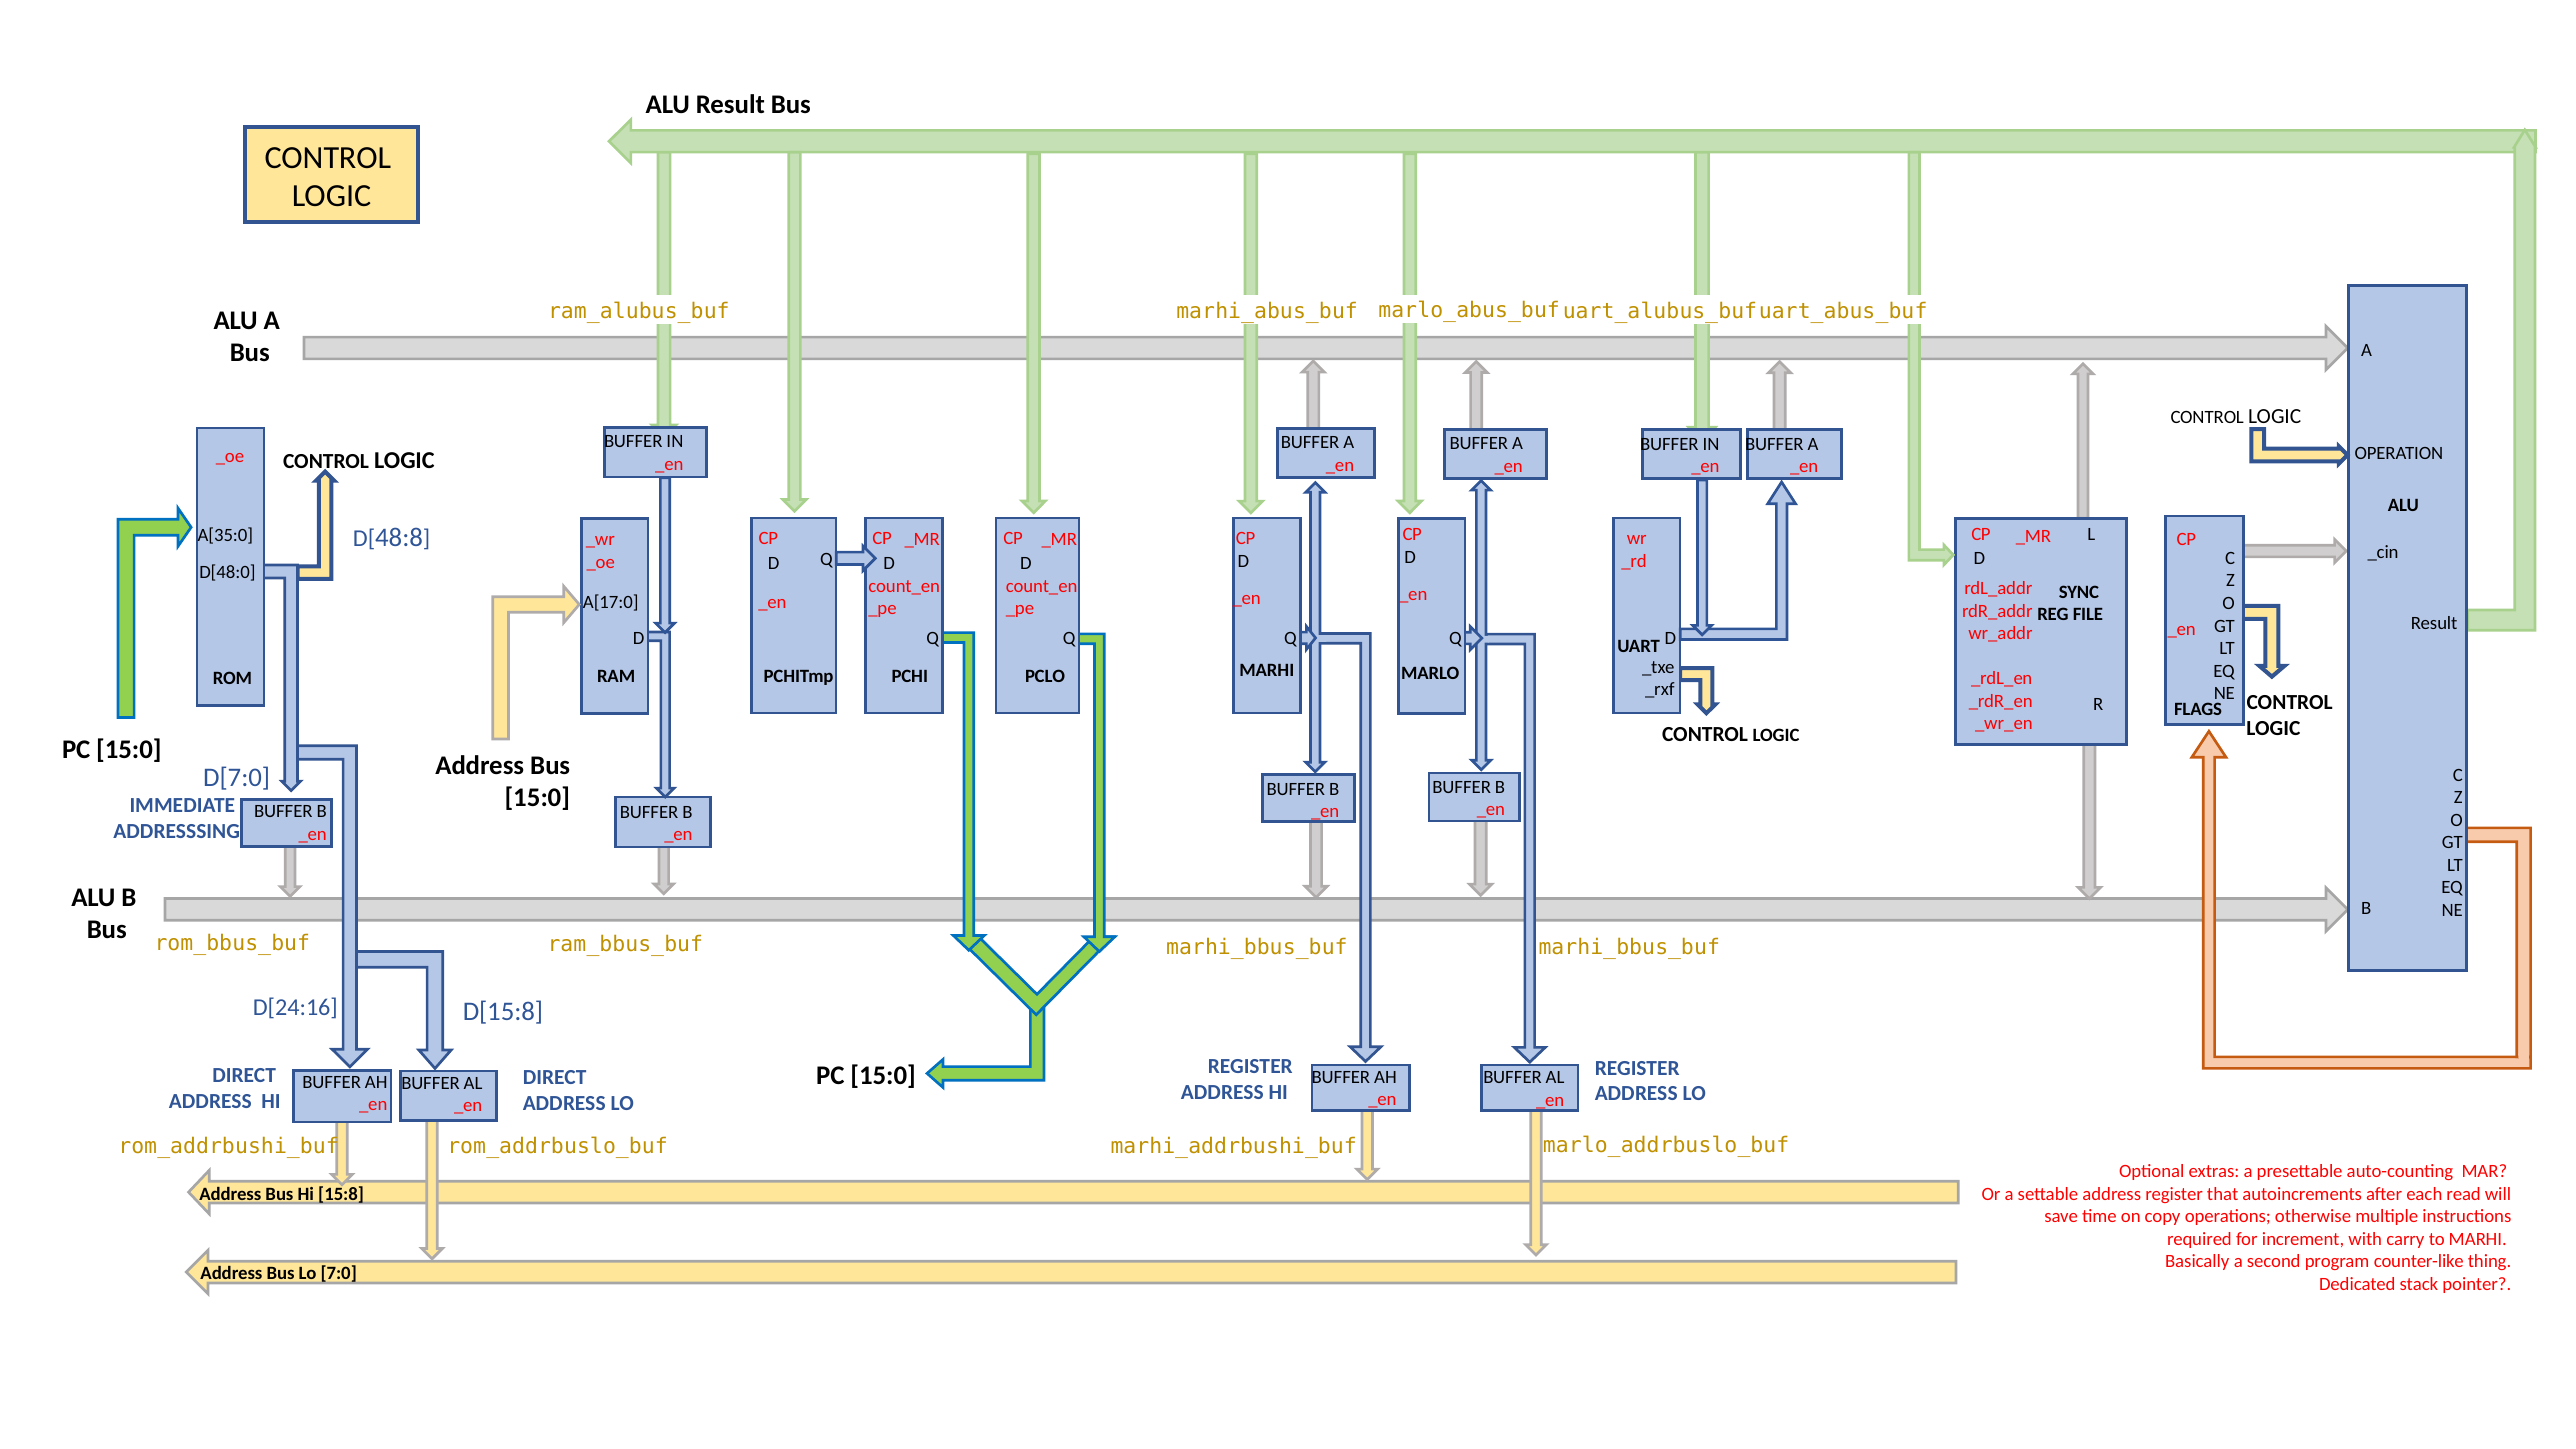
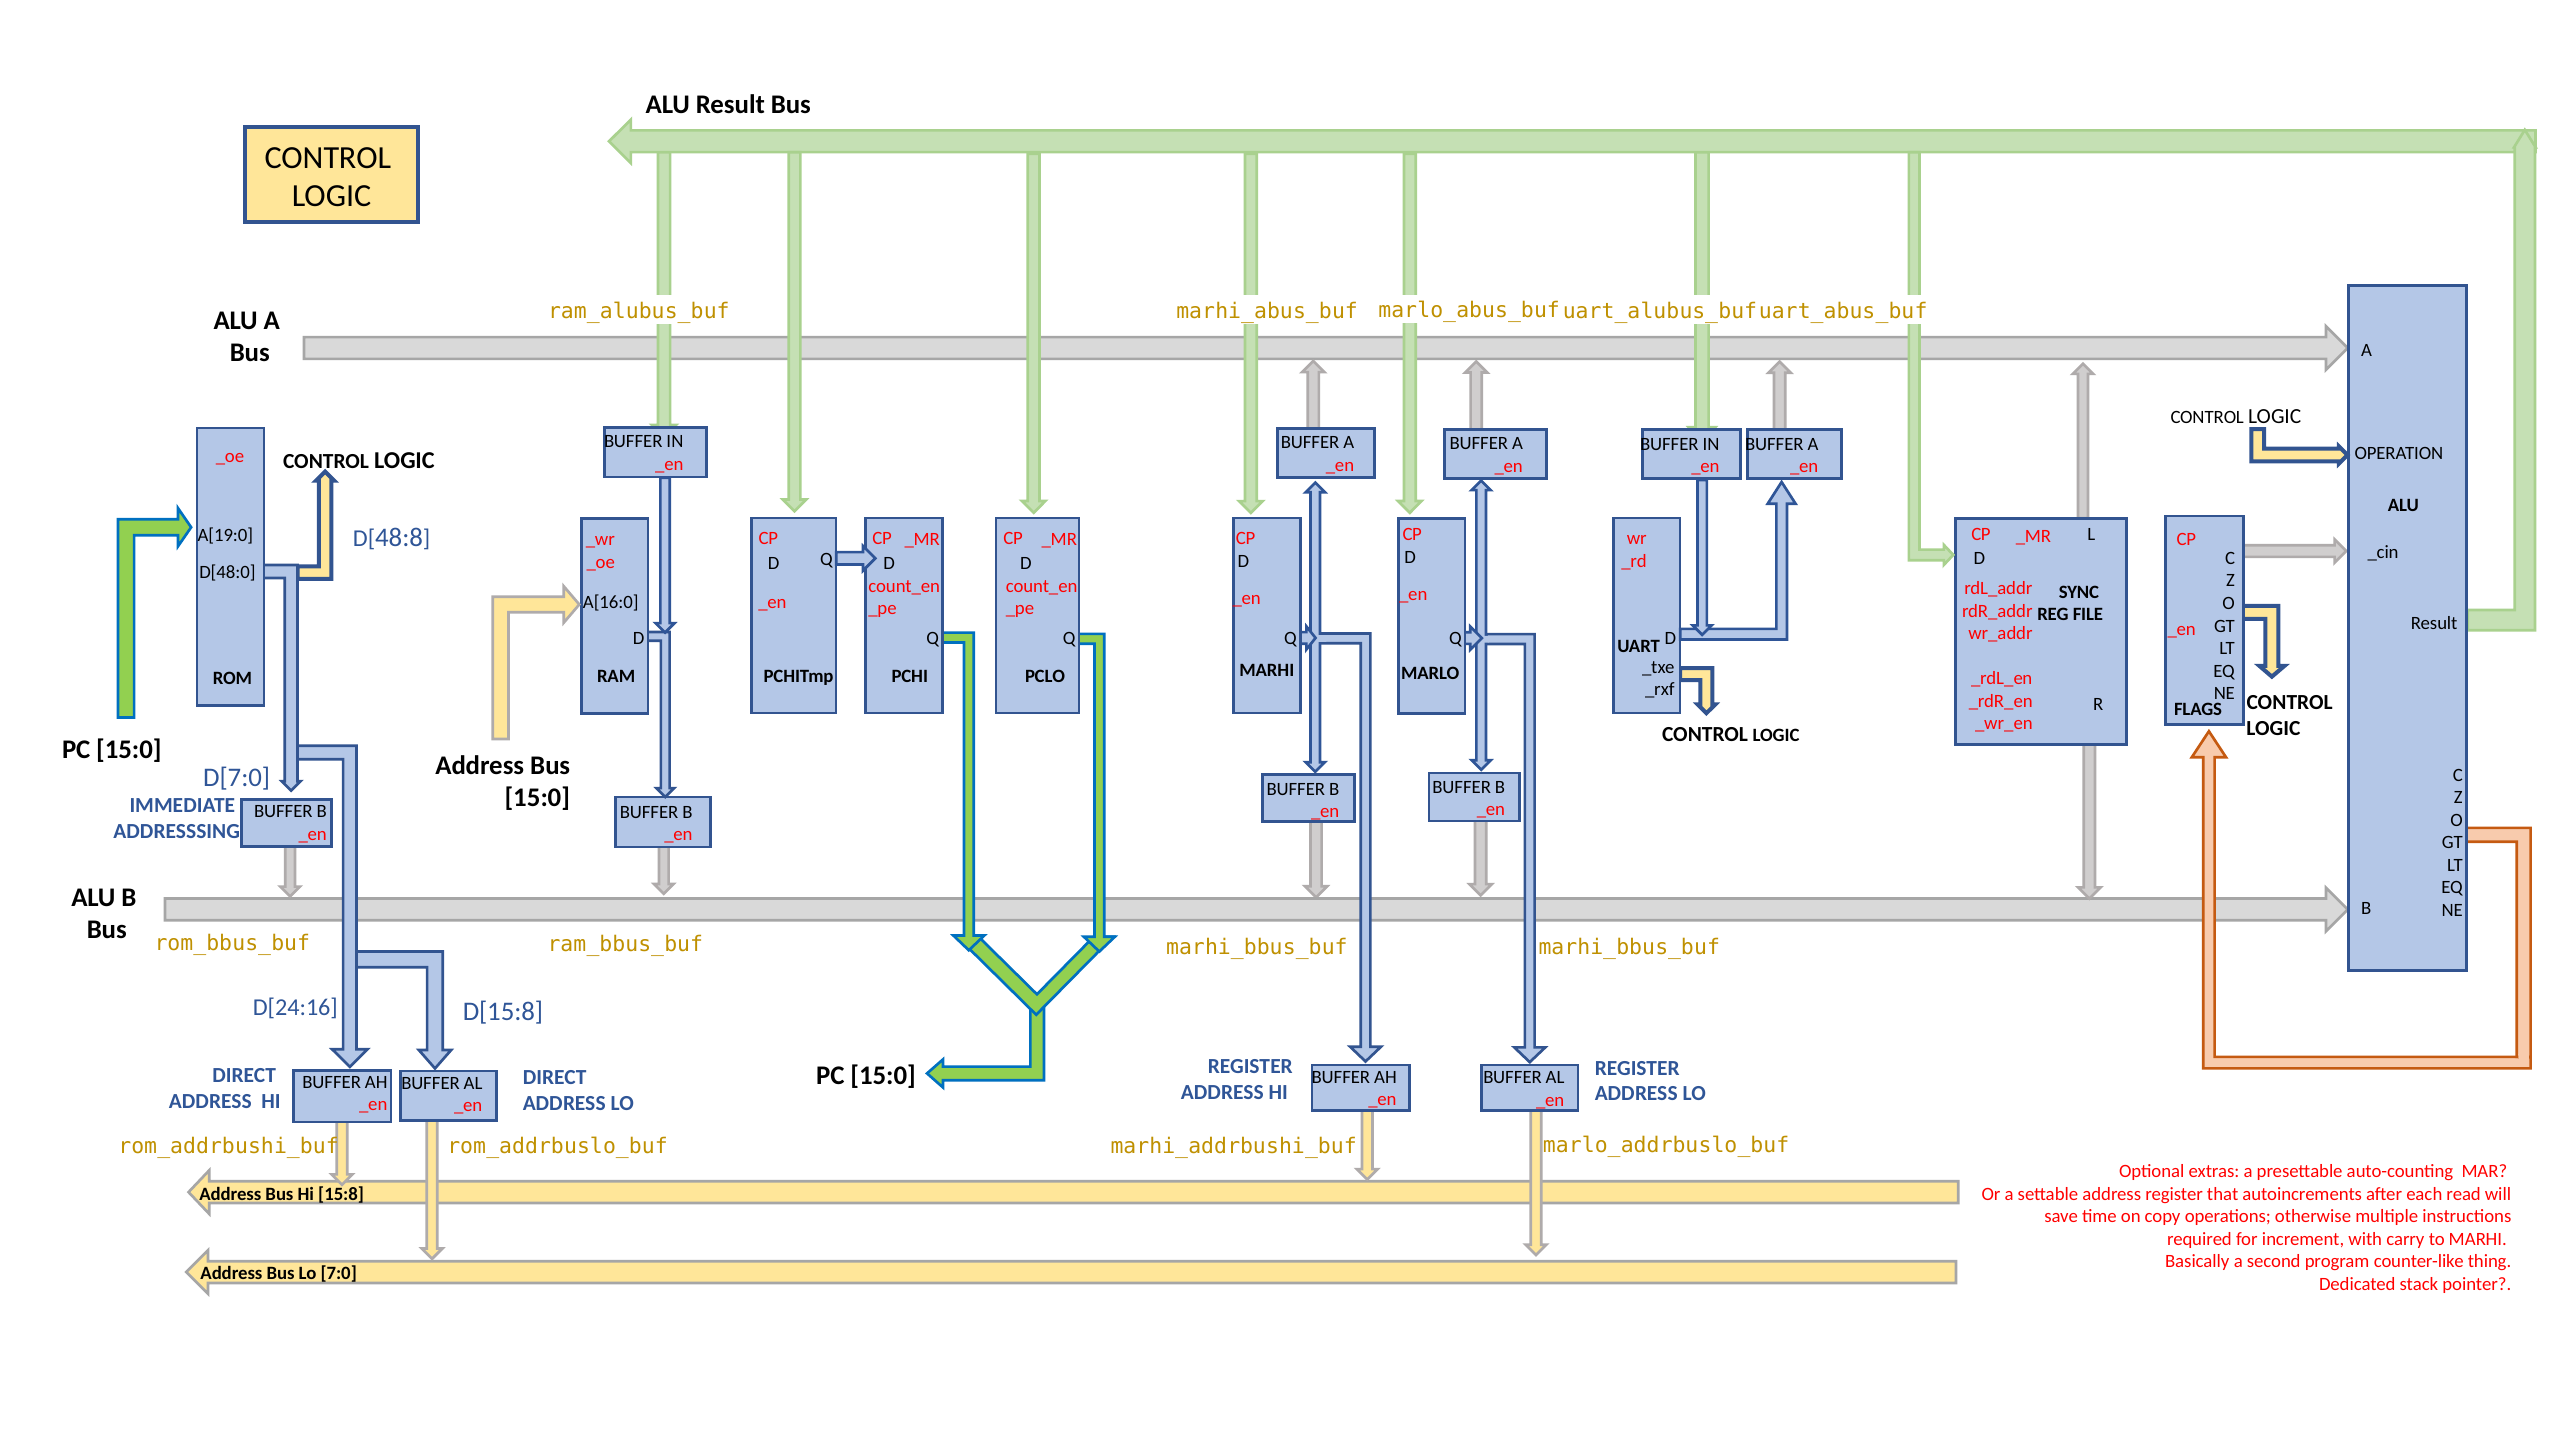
A[35:0: A[35:0 -> A[19:0 (225, 535)
A[17:0: A[17:0 -> A[16:0 (611, 602)
